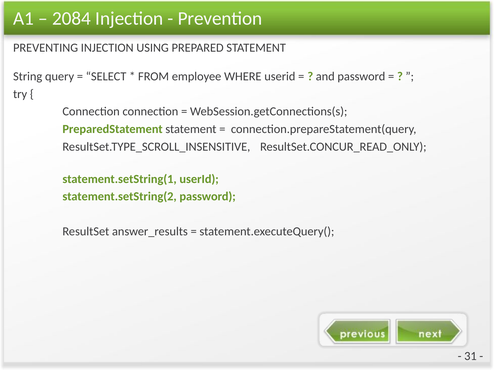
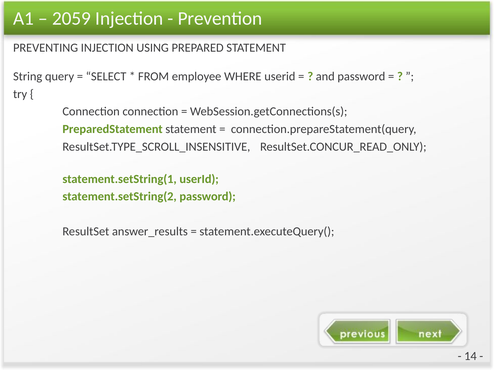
2084: 2084 -> 2059 (72, 19)
31: 31 -> 14 (470, 357)
